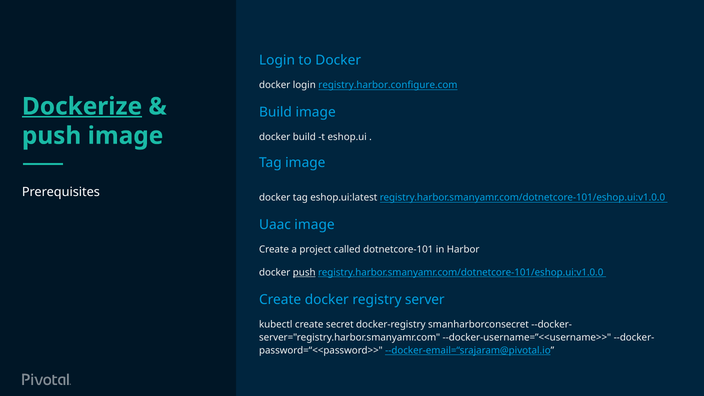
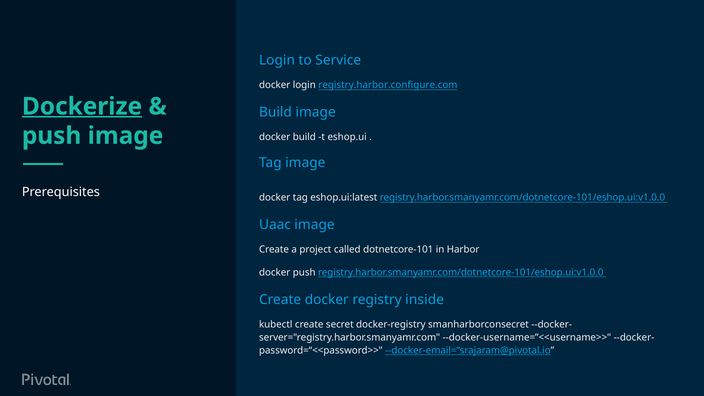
to Docker: Docker -> Service (338, 60)
push underline: present -> none (304, 273)
server: server -> inside (425, 300)
